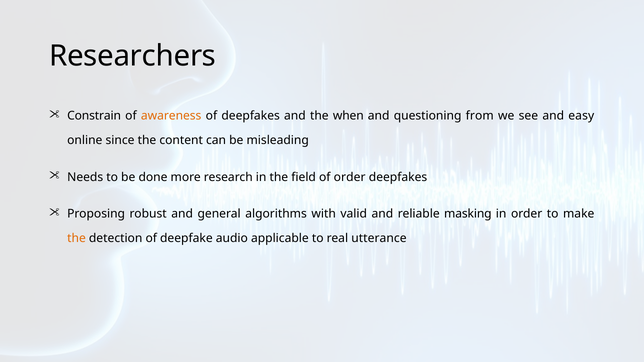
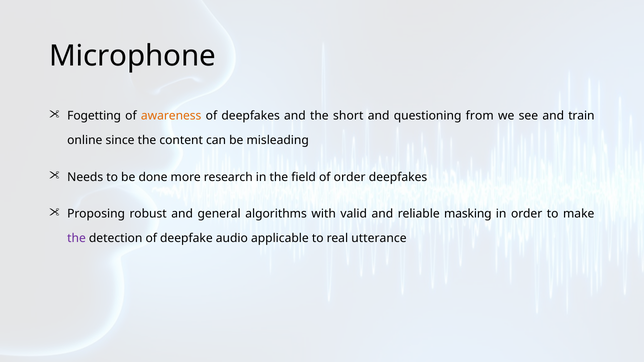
Researchers: Researchers -> Microphone (132, 56)
Constrain: Constrain -> Fogetting (94, 116)
when: when -> short (348, 116)
easy: easy -> train (581, 116)
the colour: orange -> purple (77, 239)
